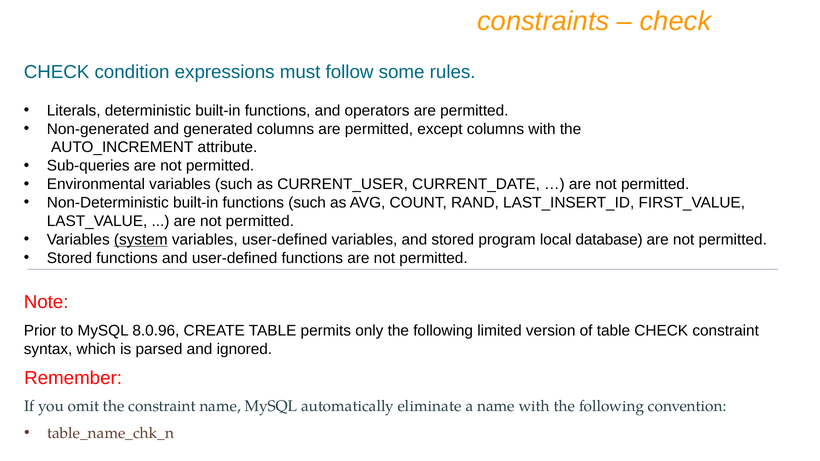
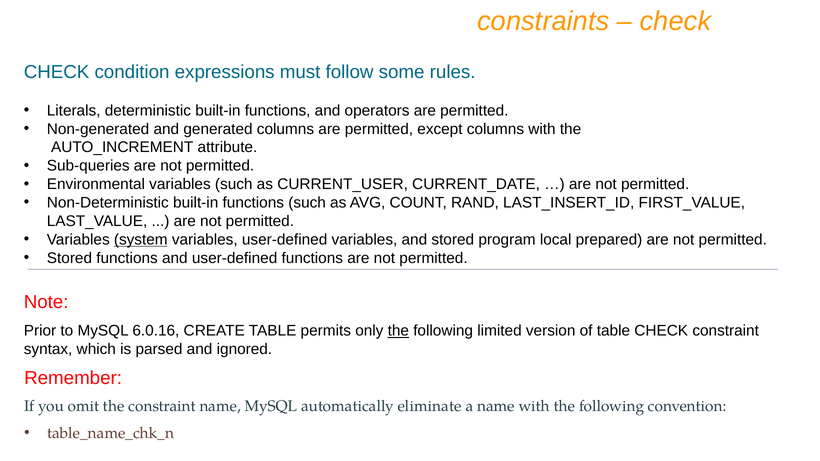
database: database -> prepared (609, 240)
8.0.96: 8.0.96 -> 6.0.16 (156, 331)
the underline: none -> present (398, 331)
